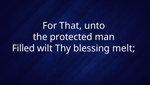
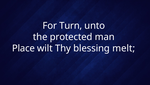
That: That -> Turn (71, 25)
Filled: Filled -> Place (23, 48)
